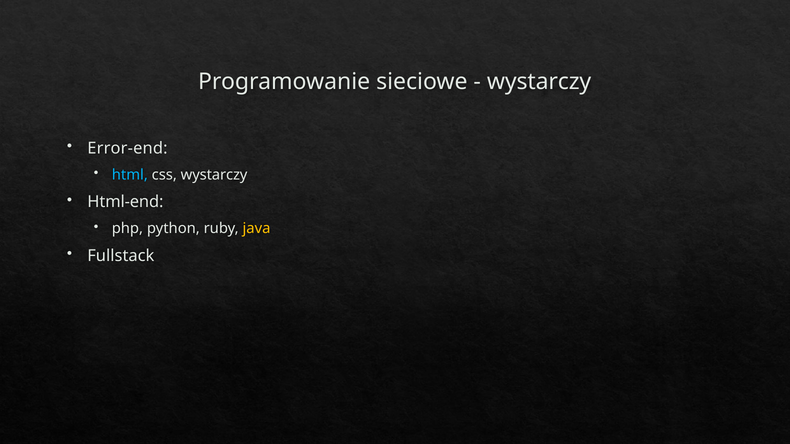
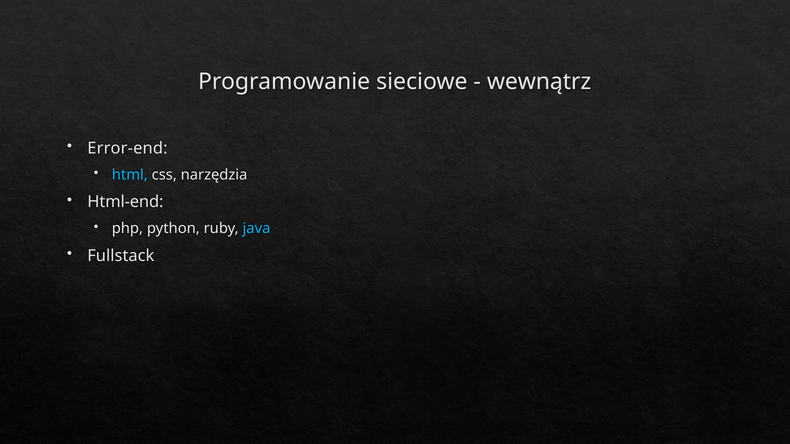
wystarczy: wystarczy -> wewnątrz (539, 82)
css wystarczy: wystarczy -> narzędzia (214, 175)
java colour: yellow -> light blue (256, 229)
